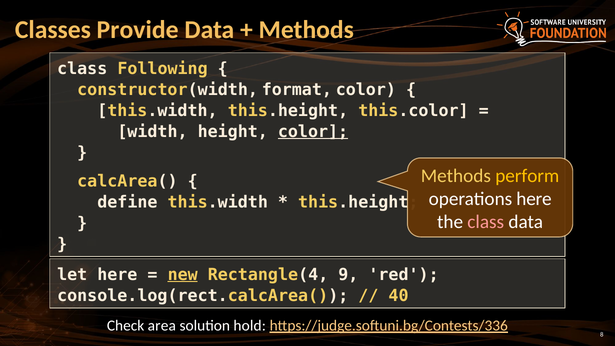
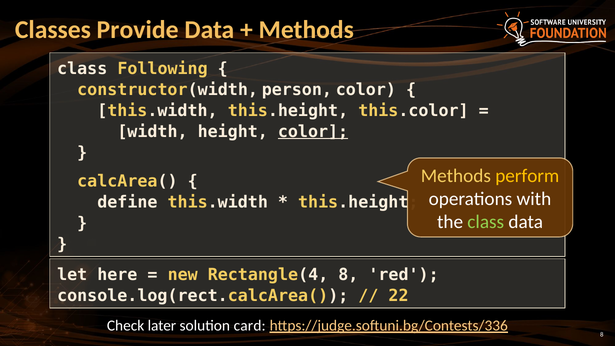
format: format -> person (297, 90)
operations here: here -> with (534, 199)
class colour: pink -> light green (486, 222)
new underline: present -> none (183, 275)
Rectangle(4 9: 9 -> 8 (348, 275)
40: 40 -> 22 (399, 296)
area: area -> later (162, 326)
hold: hold -> card (250, 326)
